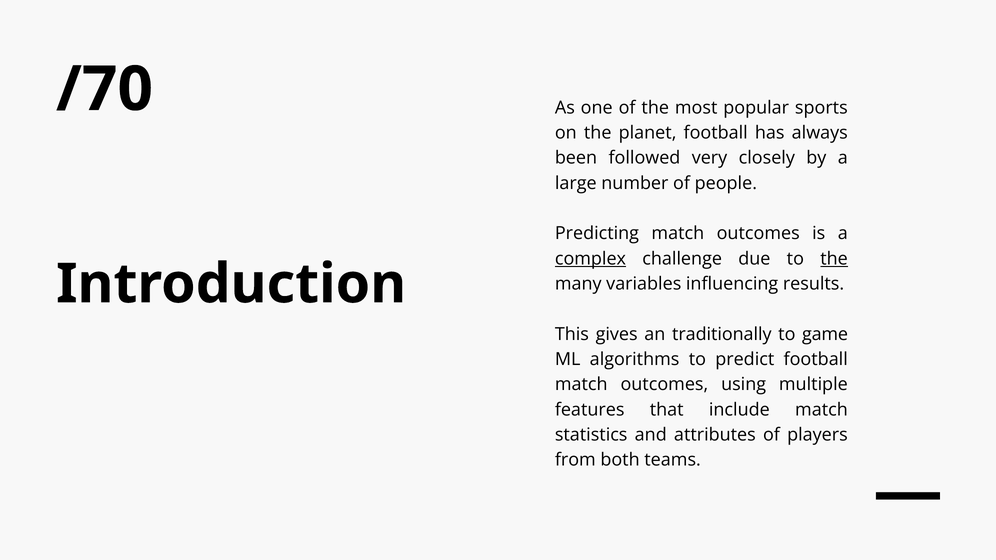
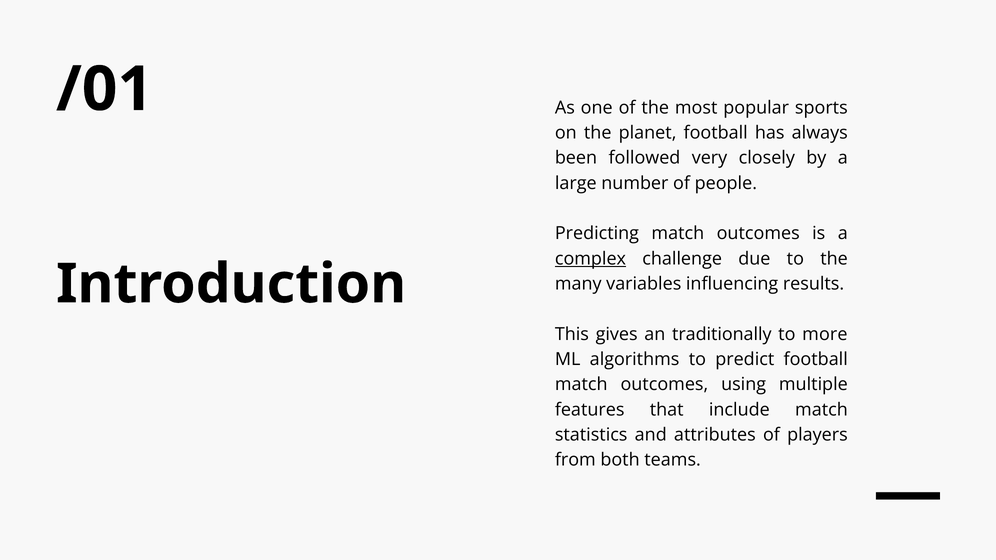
/70: /70 -> /01 (105, 90)
the underline: present -> none (834, 259)
game: game -> more (825, 334)
